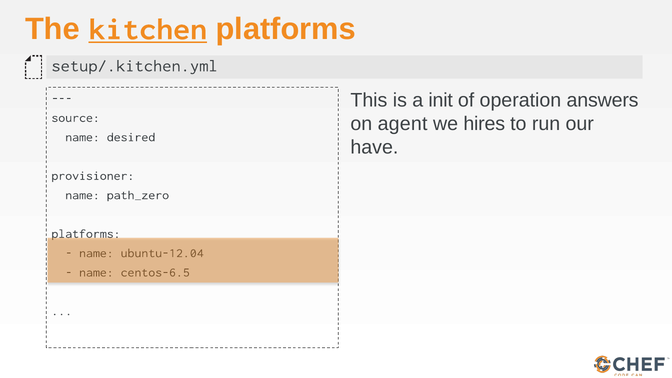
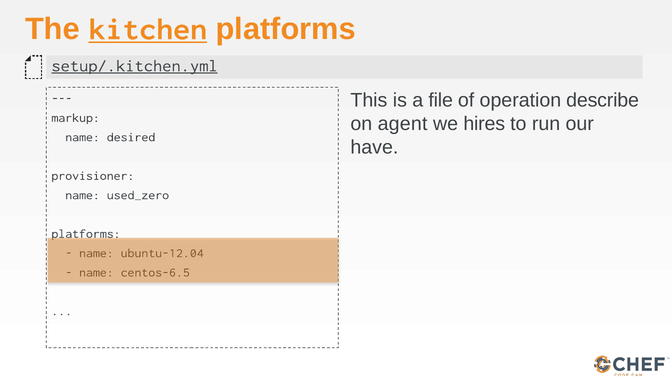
setup/.kitchen.yml underline: none -> present (135, 66)
init: init -> file (441, 100)
answers: answers -> describe (603, 100)
source: source -> markup (76, 118)
path_zero: path_zero -> used_zero (138, 195)
